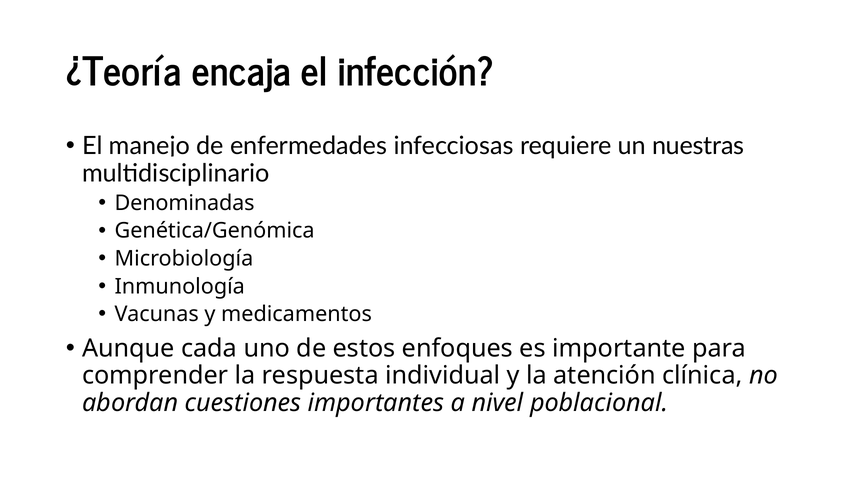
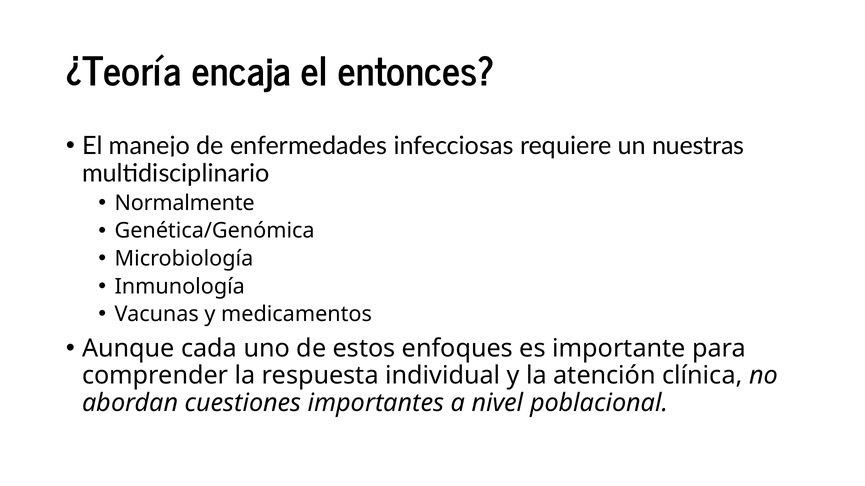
infección: infección -> entonces (416, 73)
Denominadas: Denominadas -> Normalmente (185, 203)
